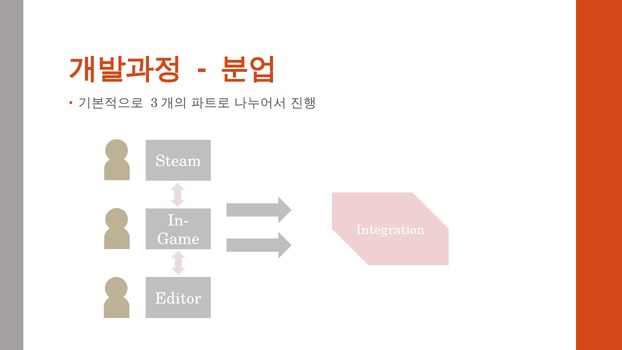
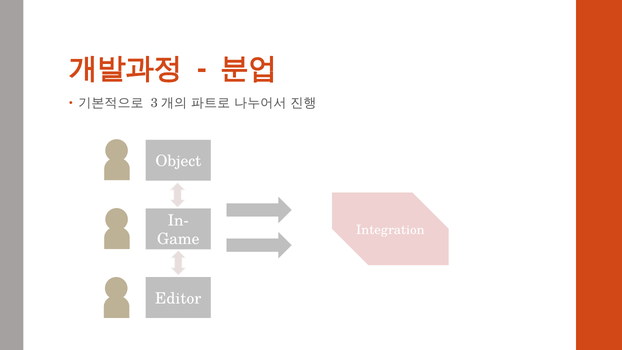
Steam: Steam -> Object (178, 161)
